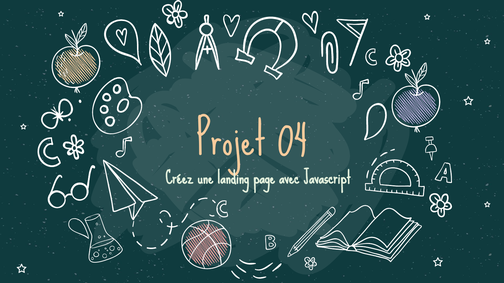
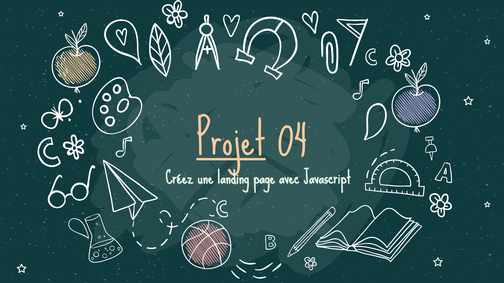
Projet underline: none -> present (231, 140)
